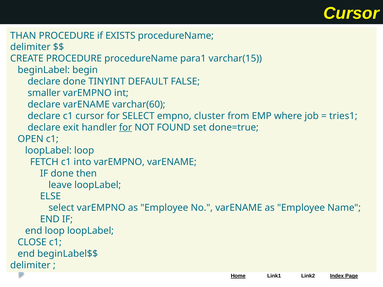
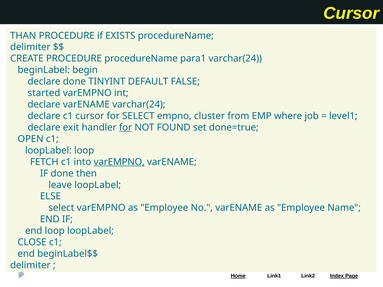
para1 varchar(15: varchar(15 -> varchar(24 (235, 59)
smaller: smaller -> started (44, 93)
varENAME varchar(60: varchar(60 -> varchar(24 (139, 105)
tries1: tries1 -> level1 (343, 116)
varEMPNO underline: none -> present (119, 162)
